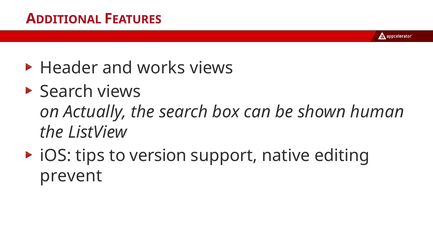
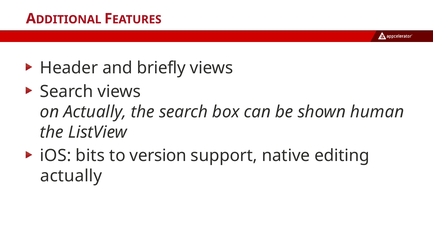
works: works -> briefly (161, 68)
tips: tips -> bits (90, 155)
prevent: prevent -> actually (71, 176)
